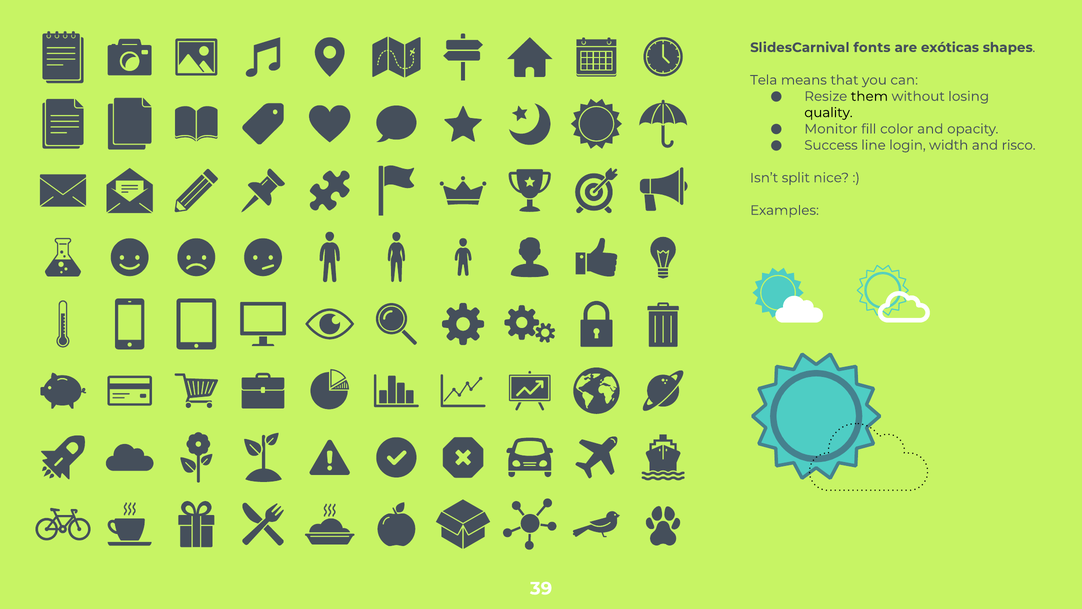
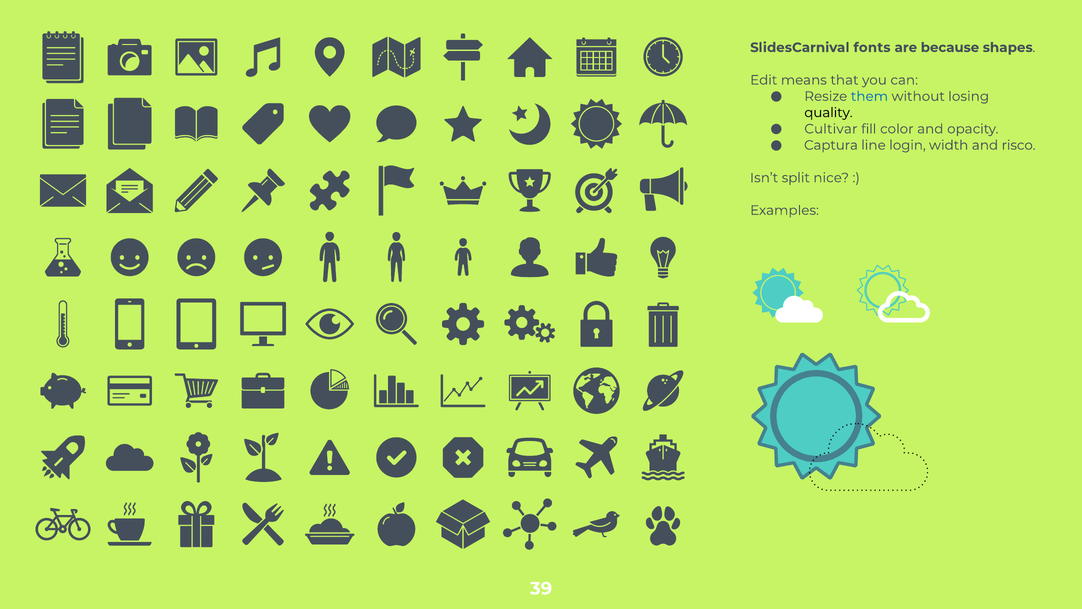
exóticas: exóticas -> because (950, 48)
Tela: Tela -> Edit (764, 80)
them colour: black -> blue (869, 96)
Monitor: Monitor -> Cultivar (831, 129)
Success: Success -> Captura (831, 145)
